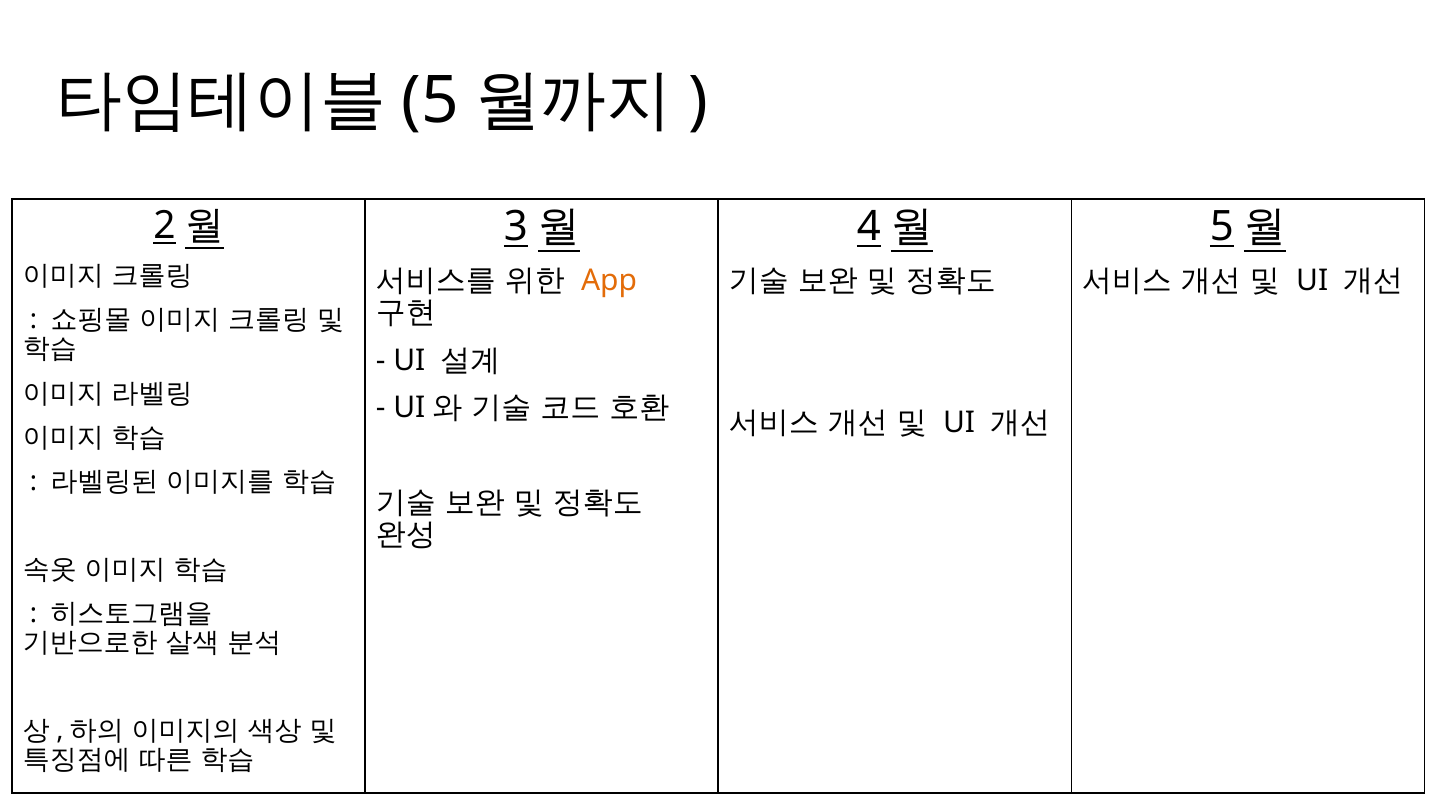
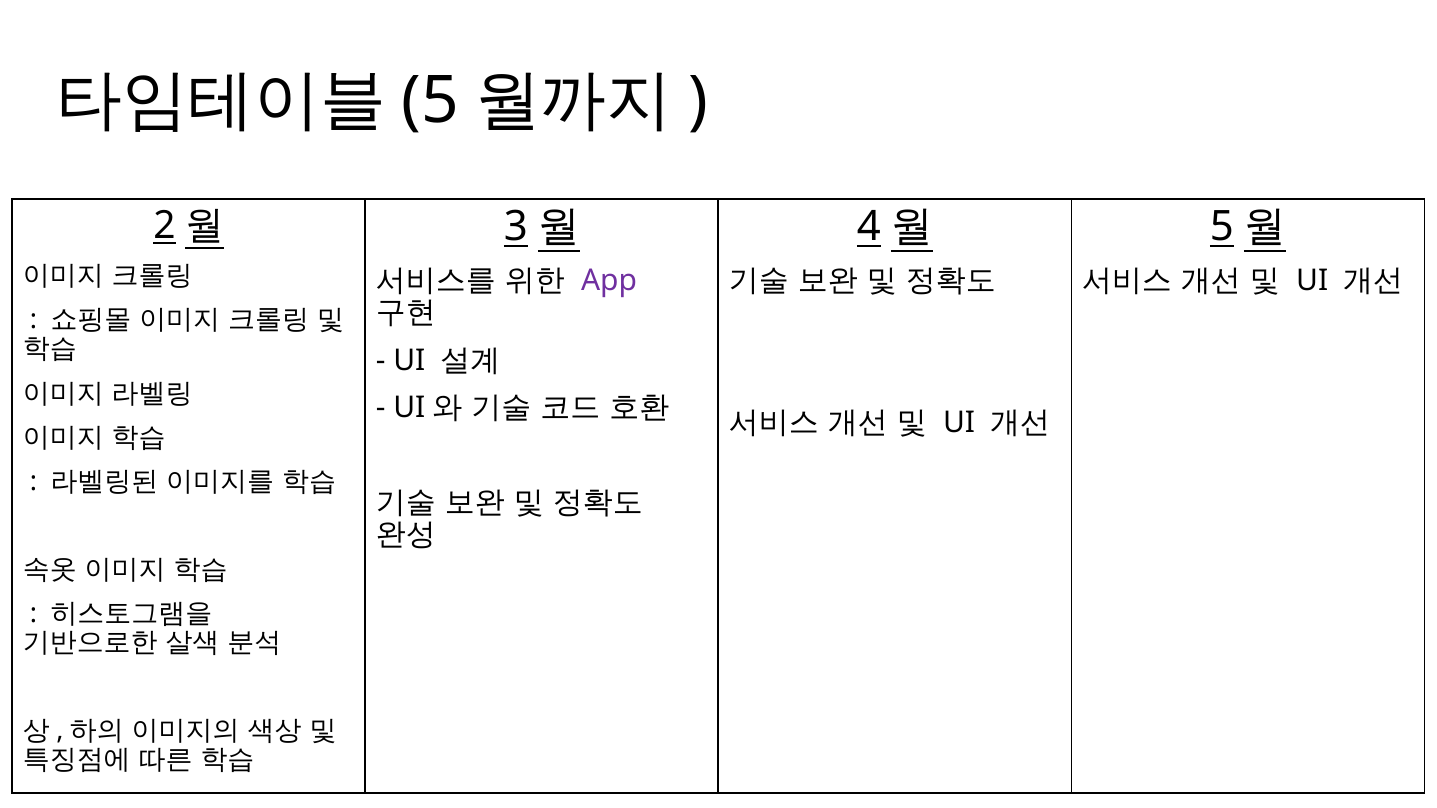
App colour: orange -> purple (609, 281)
